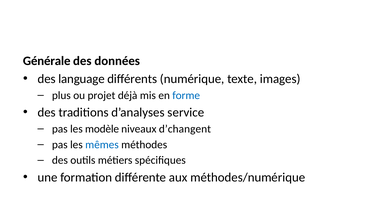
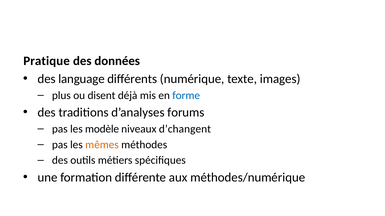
Générale: Générale -> Pratique (47, 61)
projet: projet -> disent (101, 96)
service: service -> forums (186, 113)
mêmes colour: blue -> orange (102, 145)
